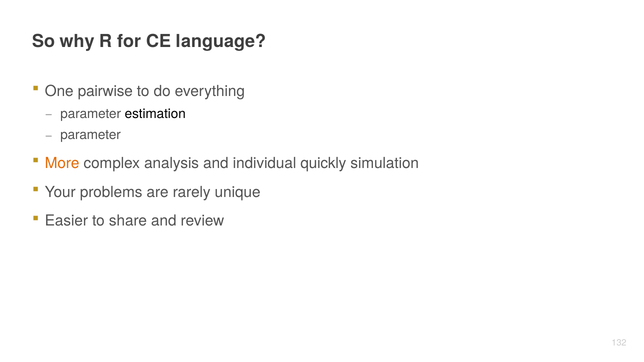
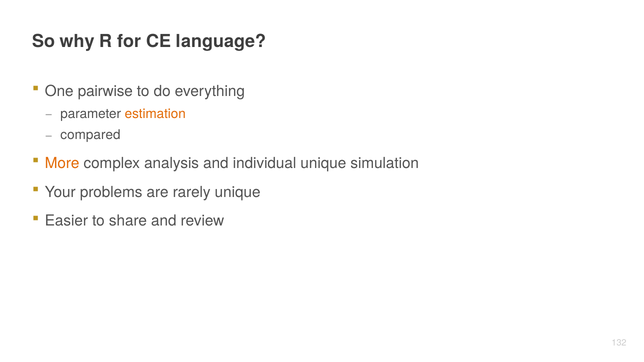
estimation colour: black -> orange (155, 114)
parameter: parameter -> compared (90, 135)
individual quickly: quickly -> unique (323, 163)
